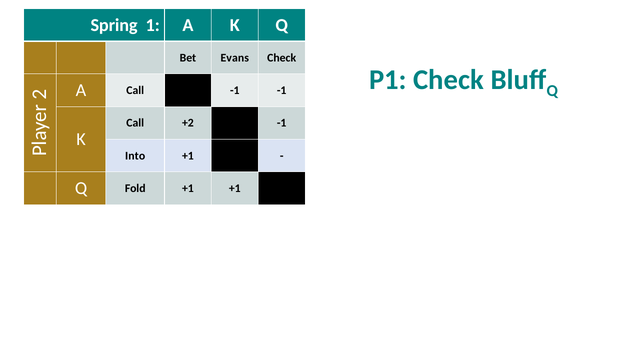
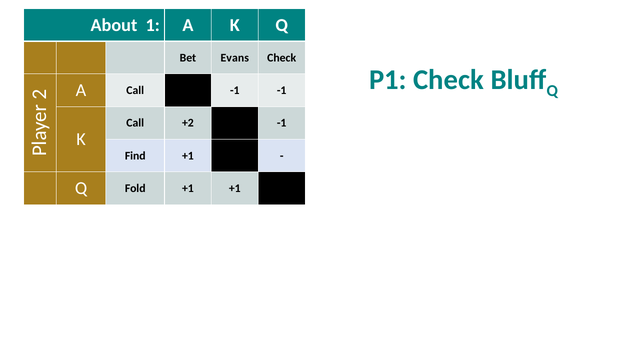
Spring: Spring -> About (114, 25)
Into: Into -> Find (135, 156)
